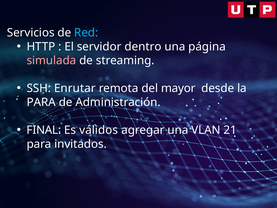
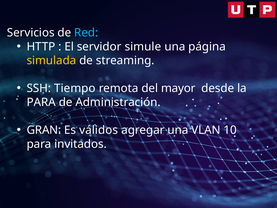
dentro: dentro -> simule (143, 47)
simulada colour: pink -> yellow (51, 60)
Enrutar: Enrutar -> Tiempo (75, 88)
FINAL: FINAL -> GRAN (44, 130)
21: 21 -> 10 (230, 130)
